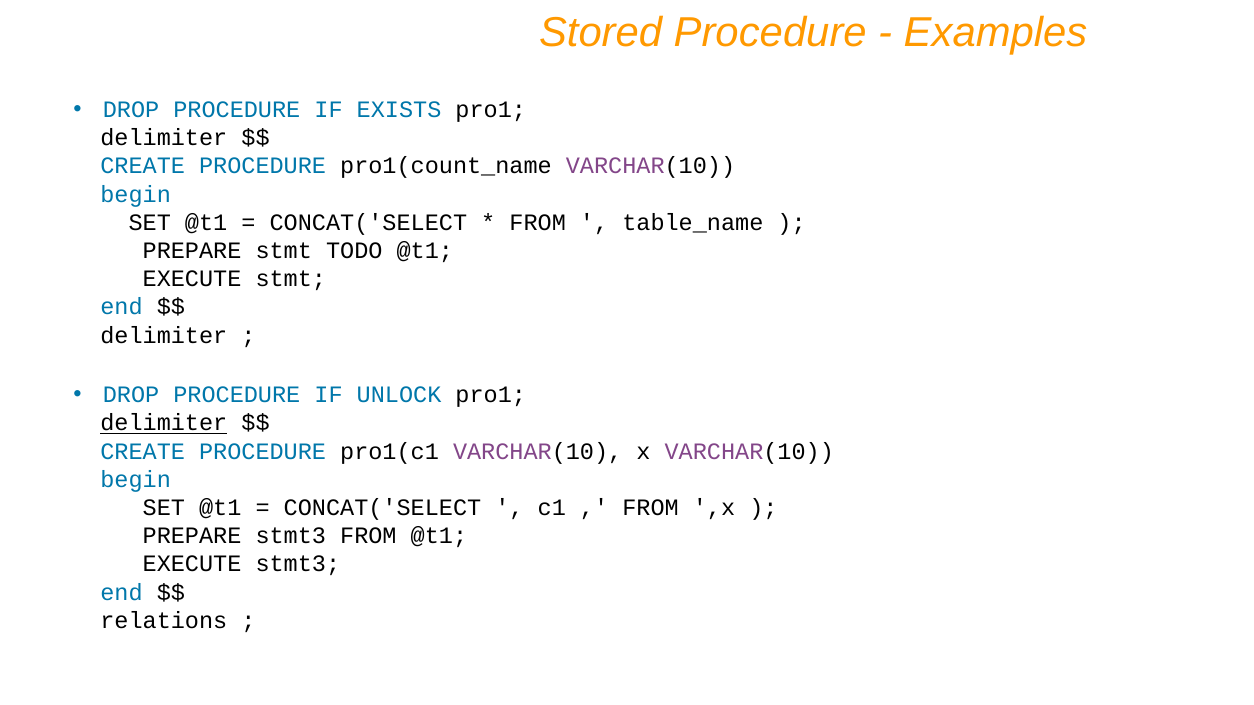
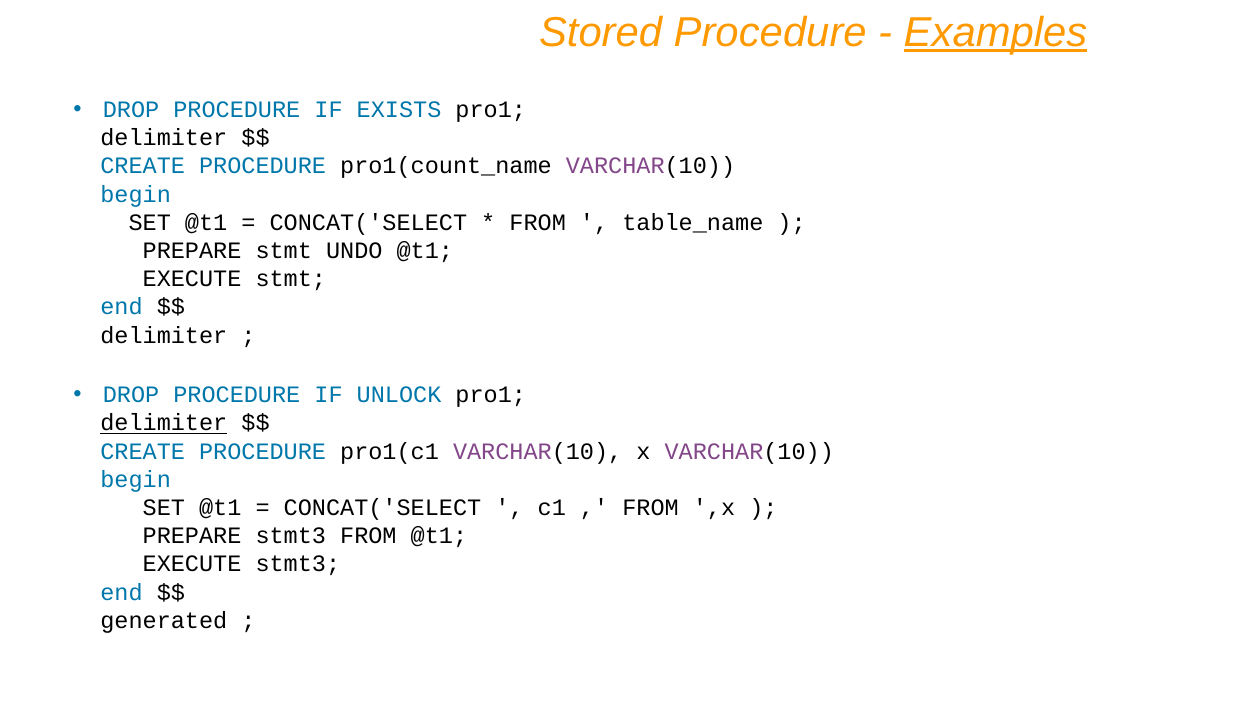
Examples underline: none -> present (996, 33)
TODO: TODO -> UNDO (354, 251)
relations: relations -> generated (164, 621)
